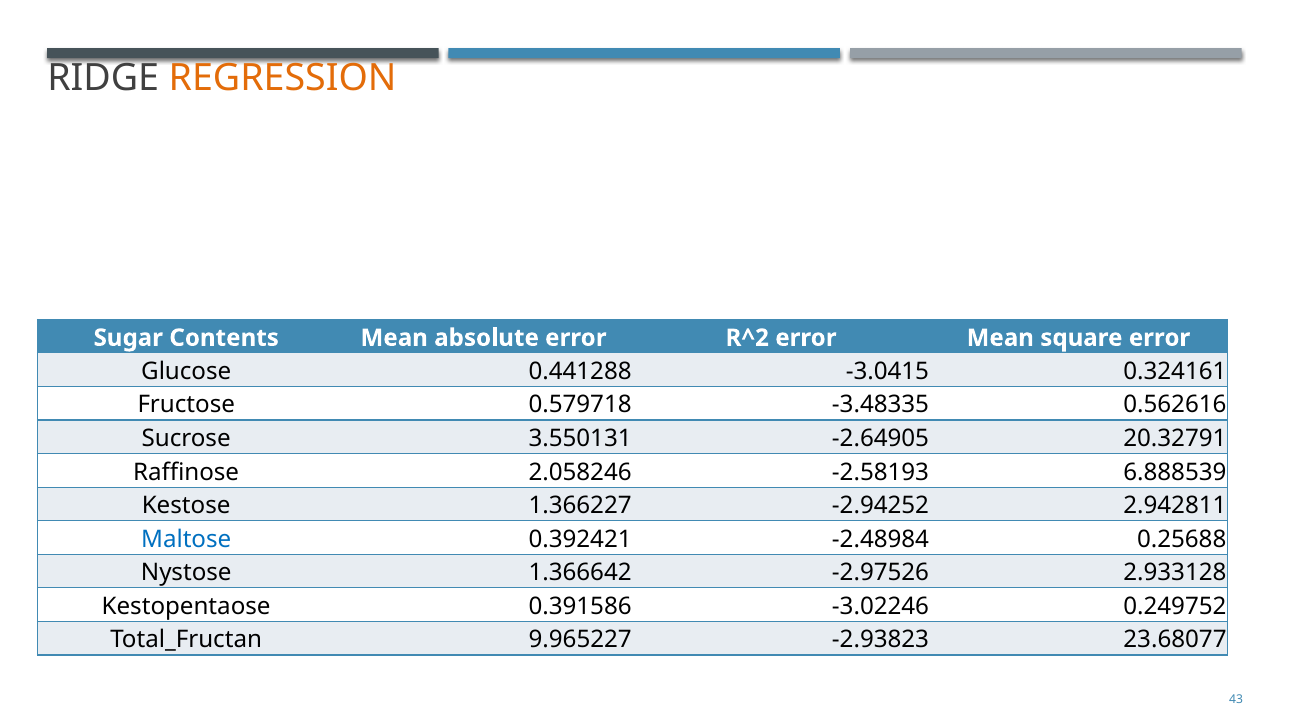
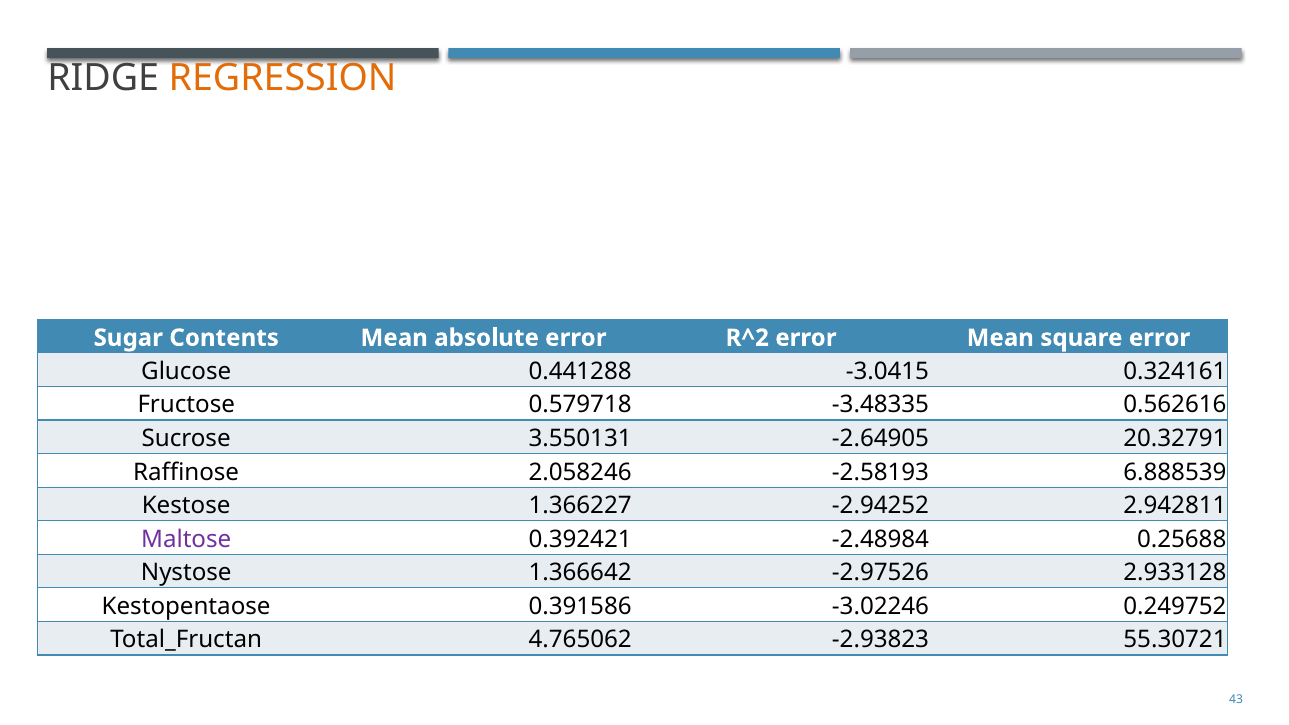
Maltose colour: blue -> purple (186, 539)
9.965227: 9.965227 -> 4.765062 (580, 640)
23.68077: 23.68077 -> 55.30721 (1175, 640)
